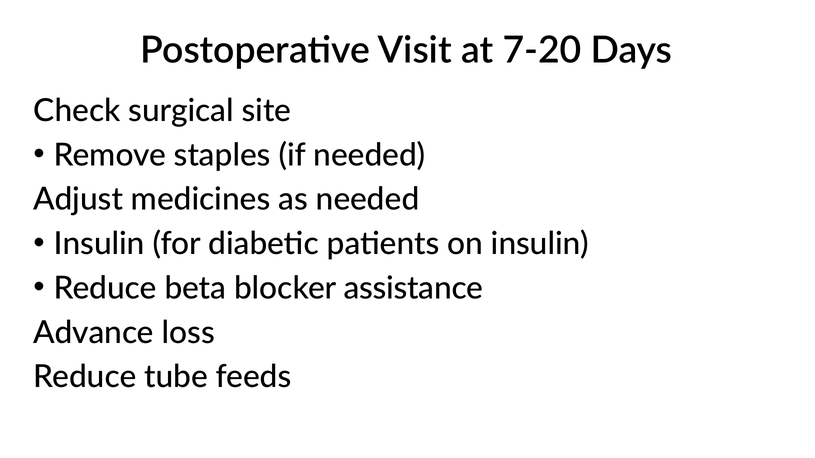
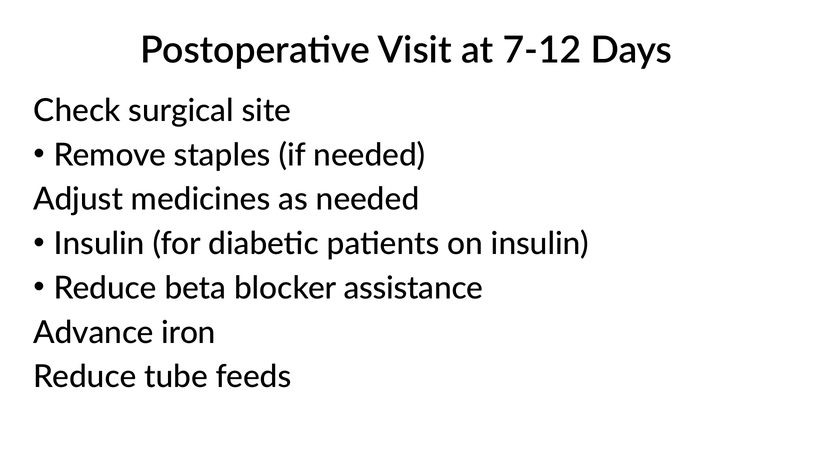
7-20: 7-20 -> 7-12 (542, 50)
loss: loss -> iron (188, 333)
